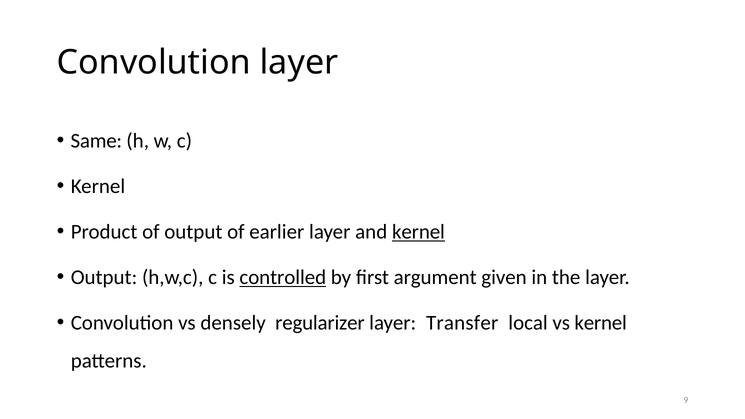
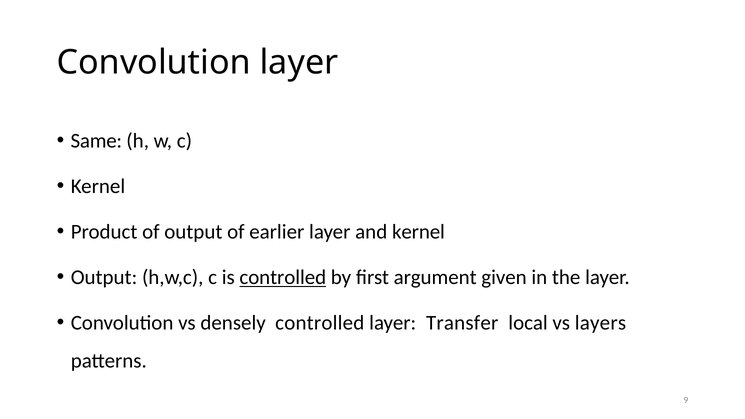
kernel underline: present -> none (418, 232)
densely regularizer: regularizer -> controlled (320, 323)
vs kernel: kernel -> layers (600, 323)
